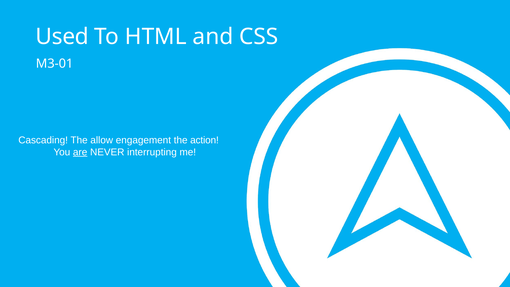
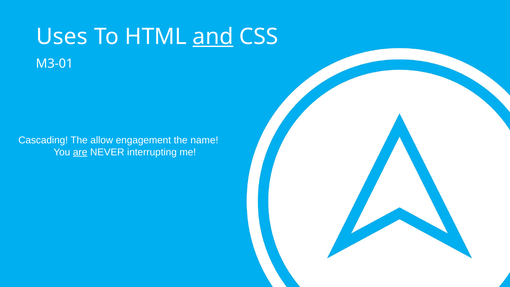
Used: Used -> Uses (62, 37)
and underline: none -> present (213, 37)
action: action -> name (204, 140)
